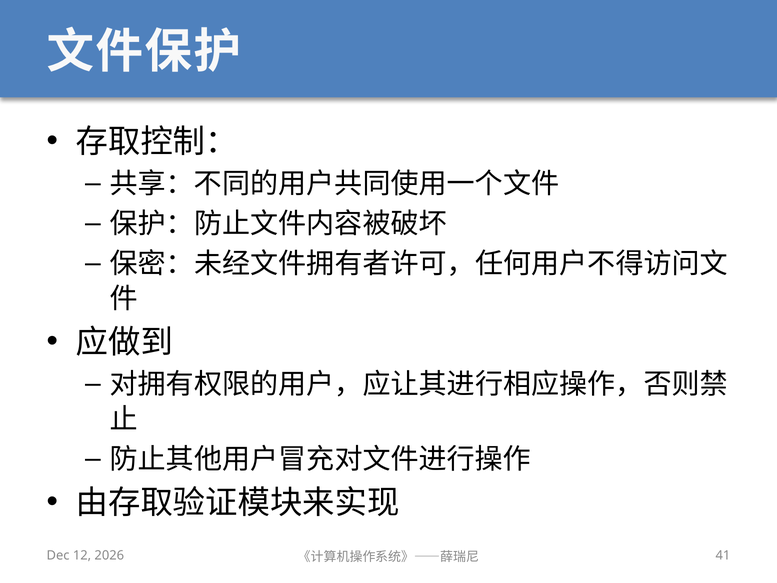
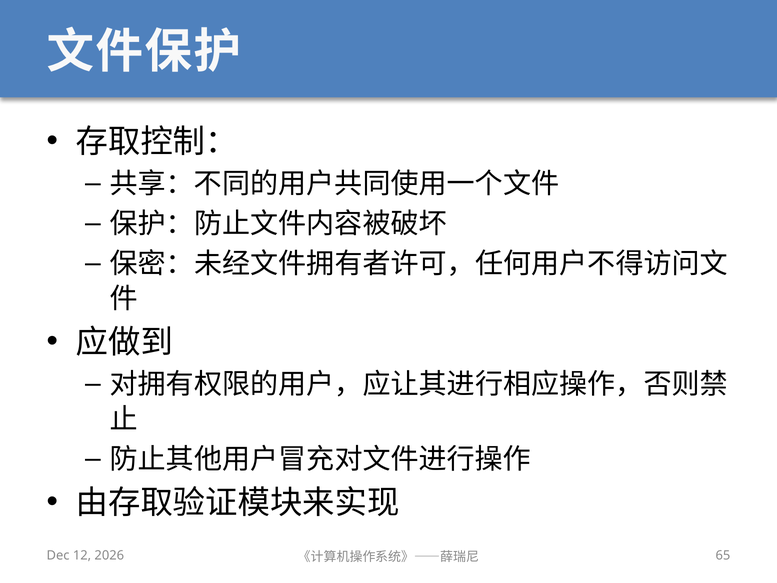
41: 41 -> 65 (723, 555)
